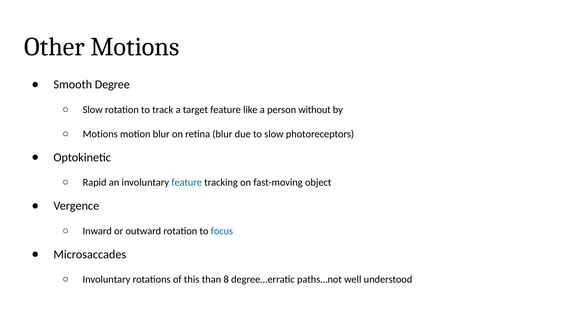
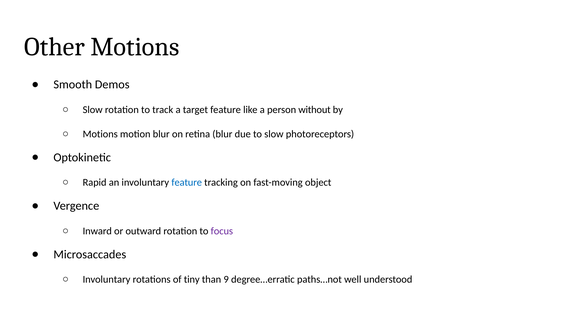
Degree: Degree -> Demos (112, 84)
focus colour: blue -> purple (222, 231)
this: this -> tiny (192, 279)
8: 8 -> 9 (226, 279)
